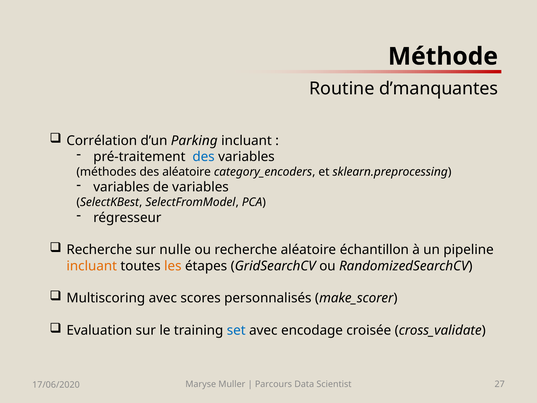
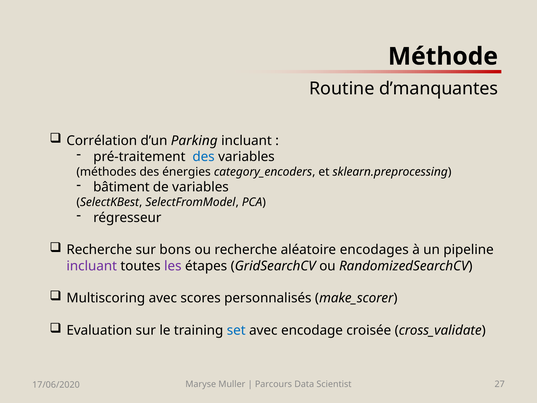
des aléatoire: aléatoire -> énergies (187, 172)
variables: variables -> bâtiment (121, 187)
nulle: nulle -> bons (175, 250)
échantillon: échantillon -> encodages (374, 250)
incluant colour: orange -> purple (92, 266)
les colour: orange -> purple (173, 266)
